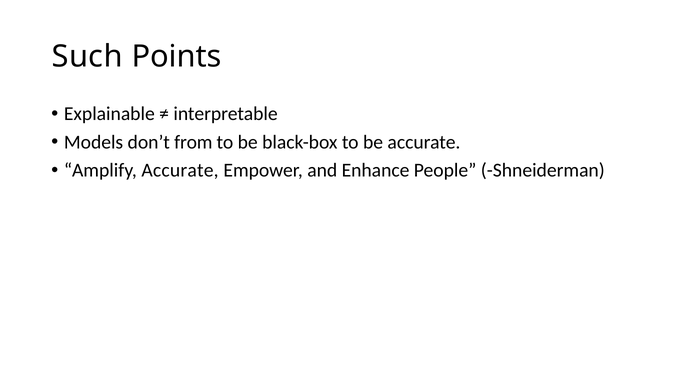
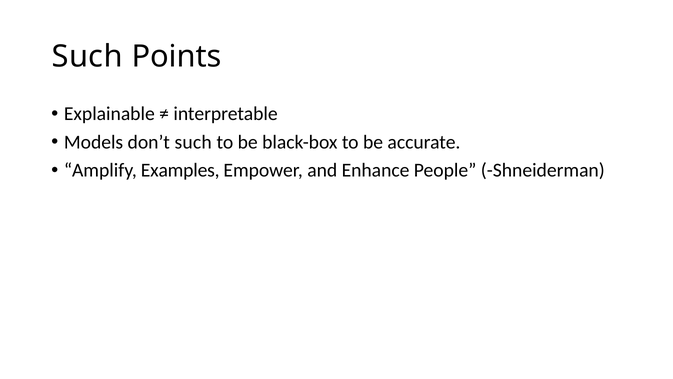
don’t from: from -> such (193, 142)
Amplify Accurate: Accurate -> Examples (180, 170)
